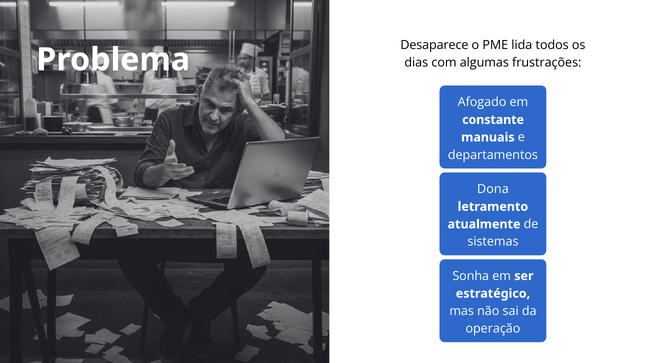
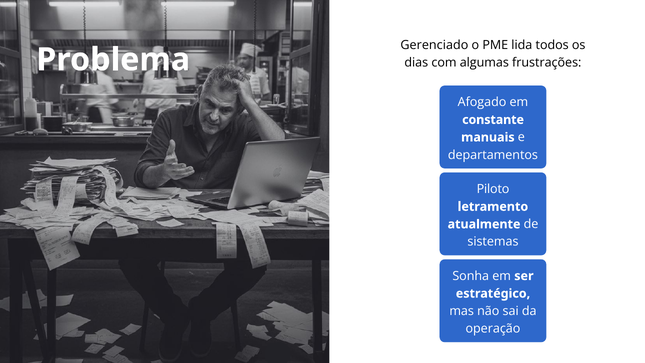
Desaparece: Desaparece -> Gerenciado (434, 45)
Dona: Dona -> Piloto (493, 189)
